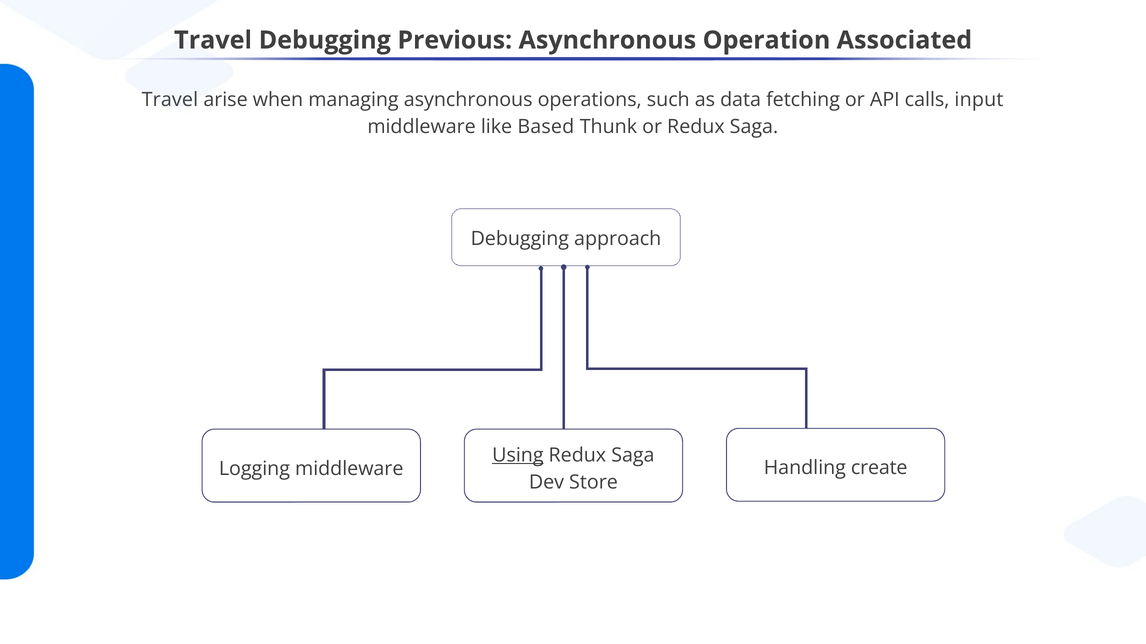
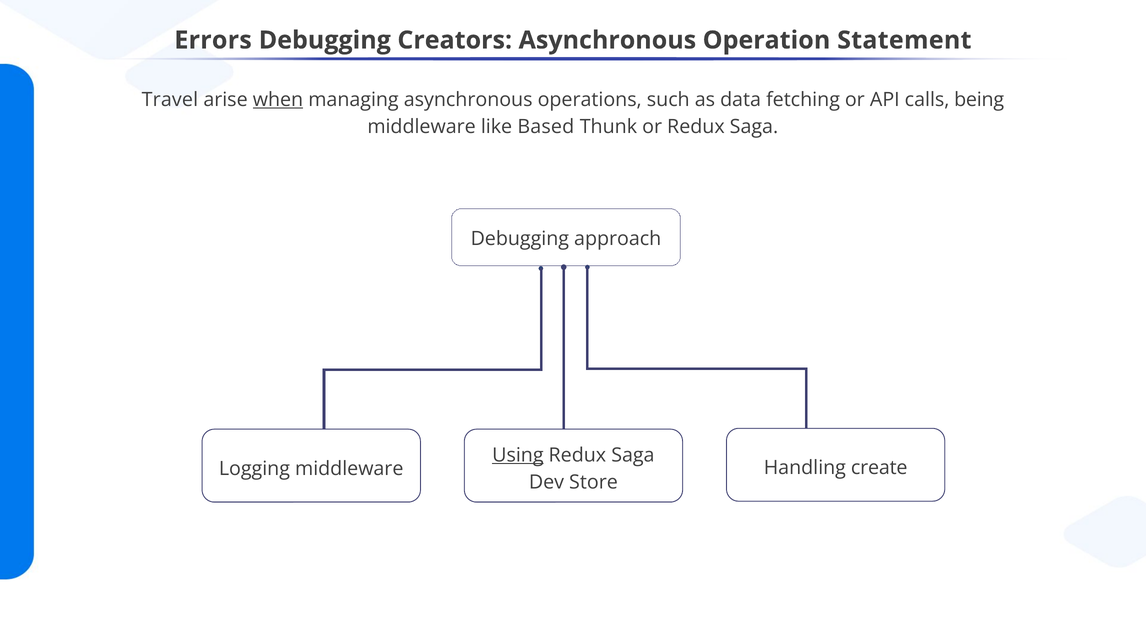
Travel: Travel -> Errors (213, 40)
Previous: Previous -> Creators (455, 40)
Associated: Associated -> Statement (904, 40)
when underline: none -> present (278, 100)
input: input -> being (979, 100)
